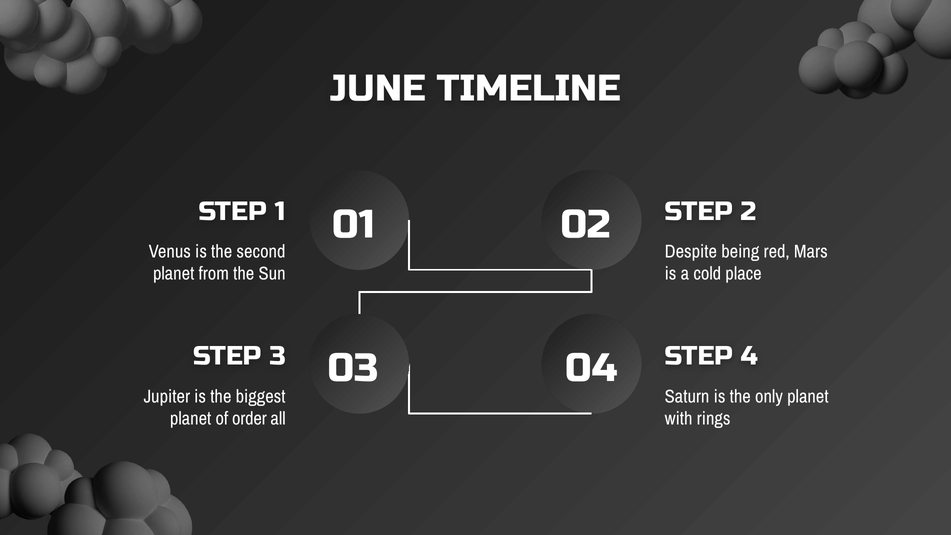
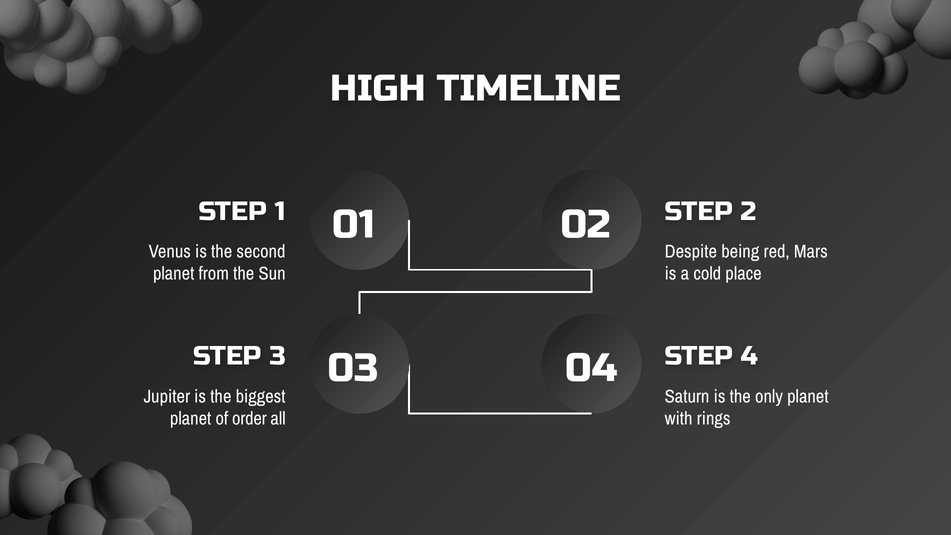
JUNE: JUNE -> HIGH (378, 89)
